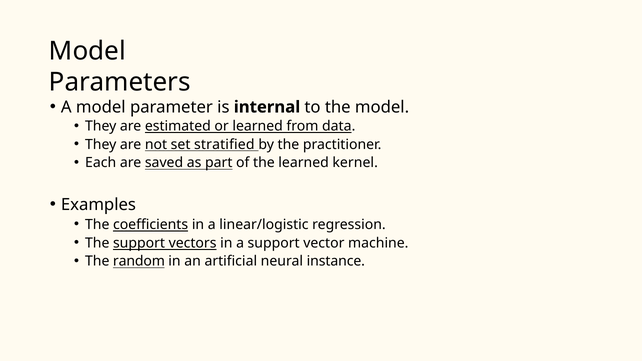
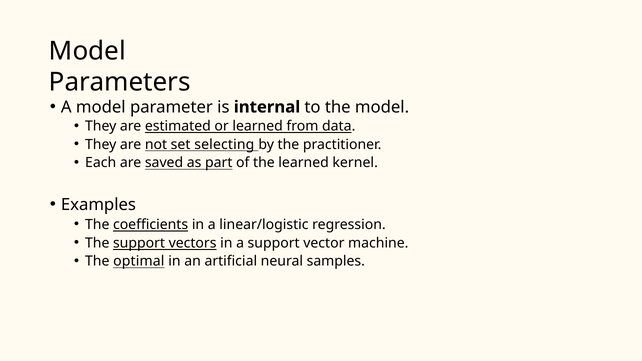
stratified: stratified -> selecting (224, 145)
random: random -> optimal (139, 261)
instance: instance -> samples (336, 261)
